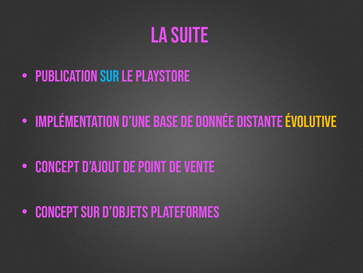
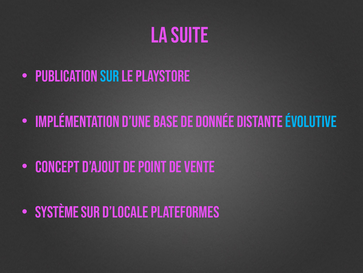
évolutive colour: yellow -> light blue (311, 121)
Concept: Concept -> Système (57, 212)
d’objets: d’objets -> d’locale (125, 212)
